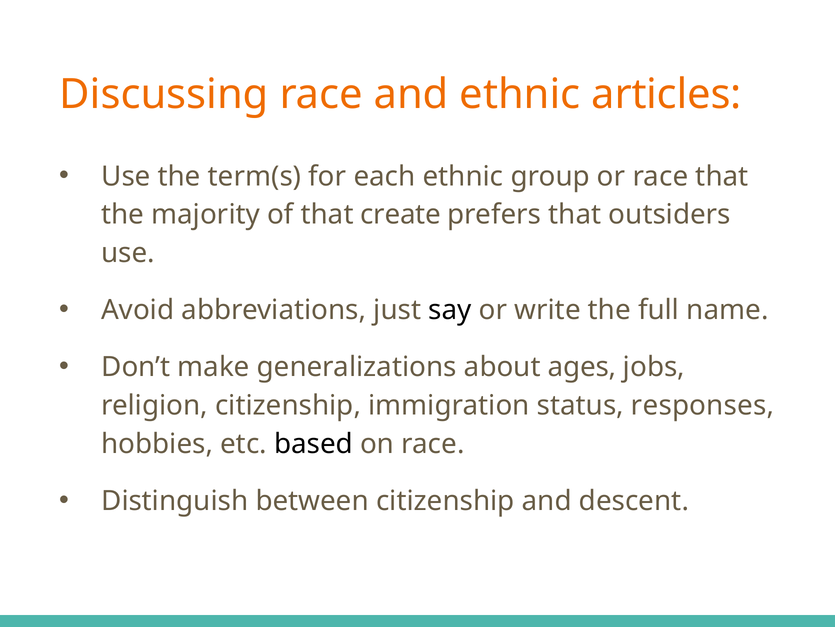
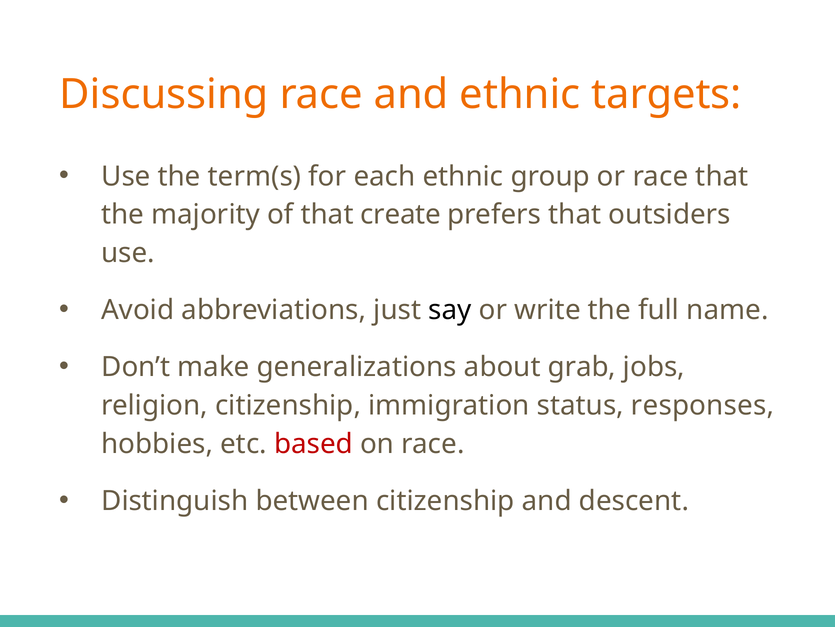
articles: articles -> targets (666, 94)
ages: ages -> grab (582, 367)
based colour: black -> red (313, 444)
